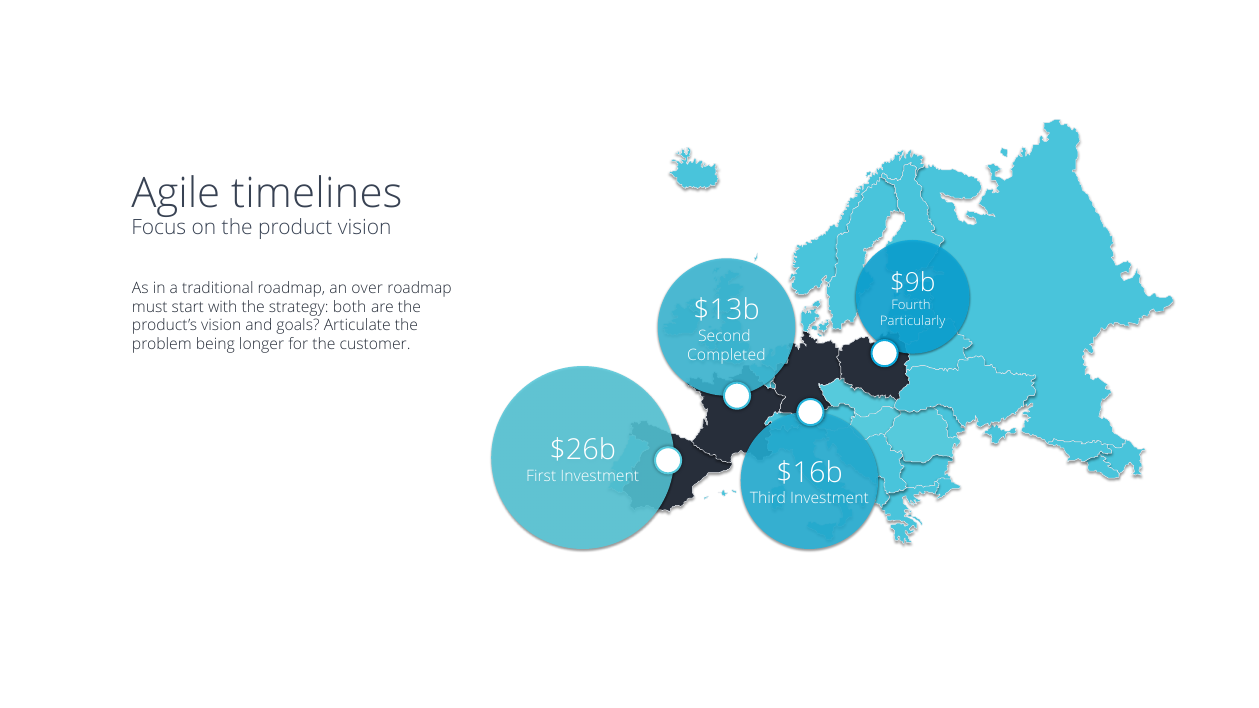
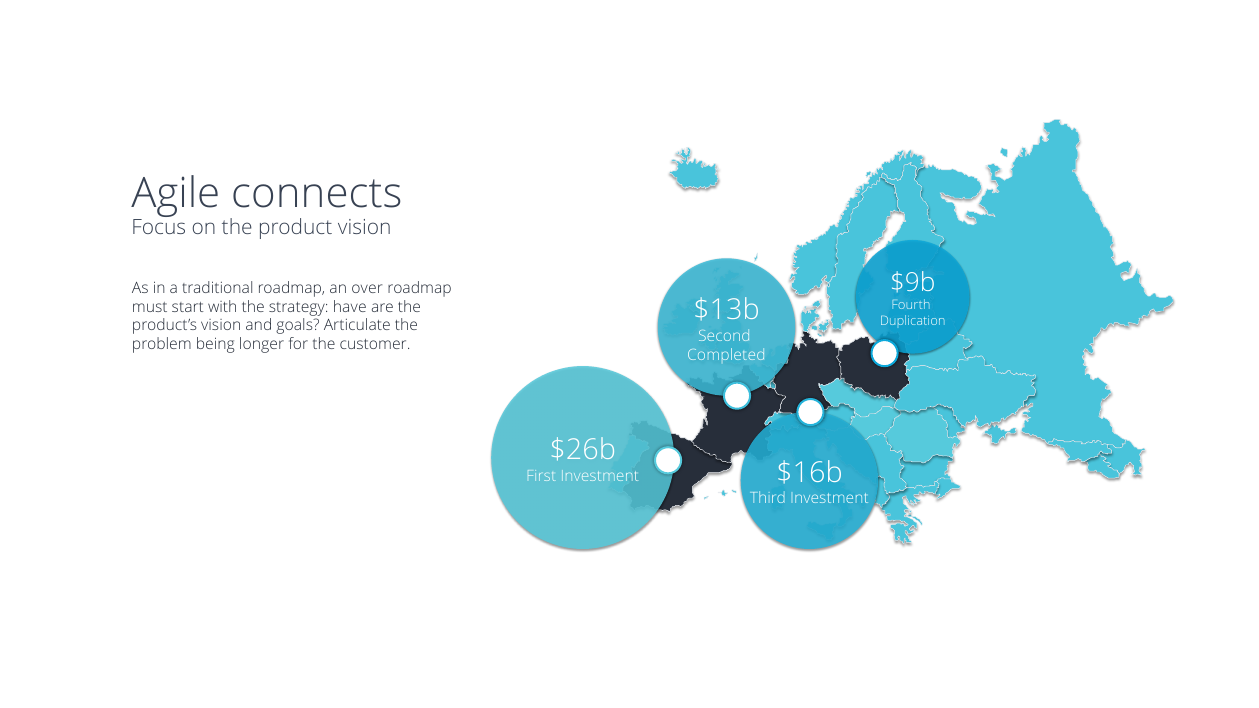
timelines: timelines -> connects (317, 193)
both: both -> have (350, 307)
Particularly: Particularly -> Duplication (913, 321)
